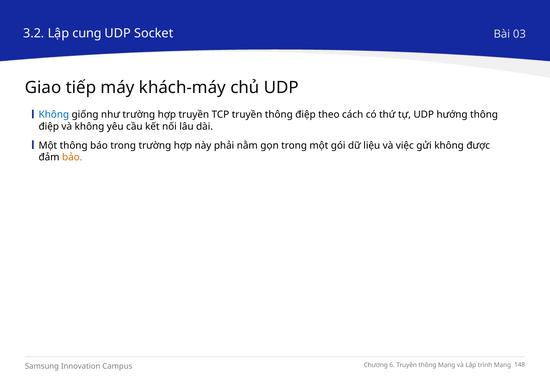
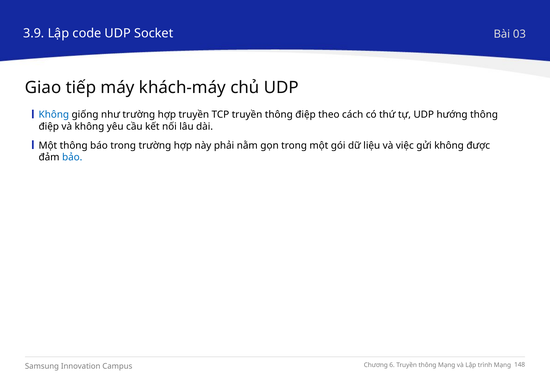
3.2: 3.2 -> 3.9 (34, 33)
cung: cung -> code (87, 33)
bảo colour: orange -> blue (72, 157)
